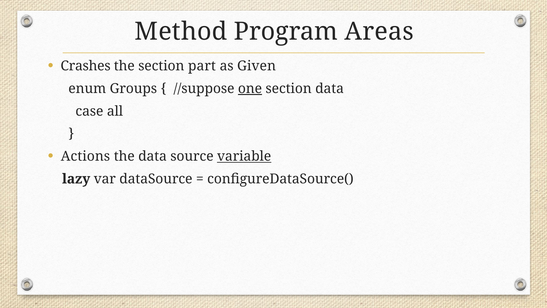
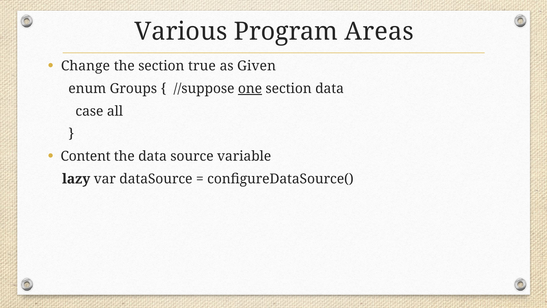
Method: Method -> Various (181, 32)
Crashes: Crashes -> Change (85, 66)
part: part -> true (202, 66)
Actions: Actions -> Content (86, 156)
variable underline: present -> none (244, 156)
